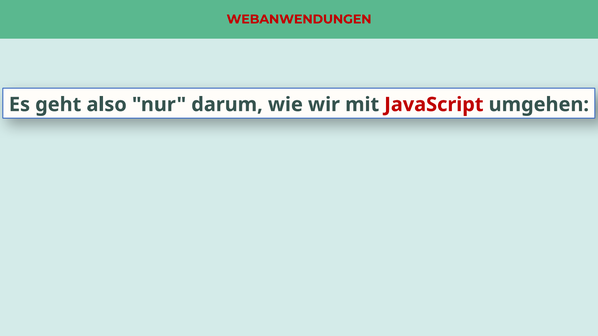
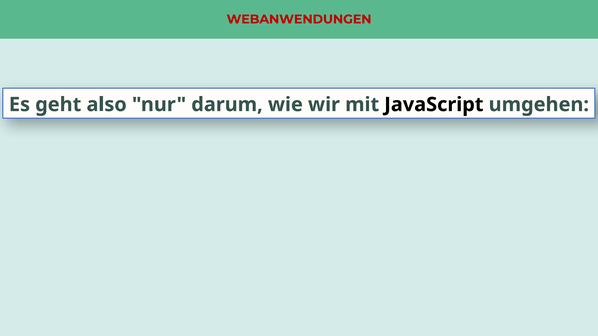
JavaScript colour: red -> black (434, 105)
